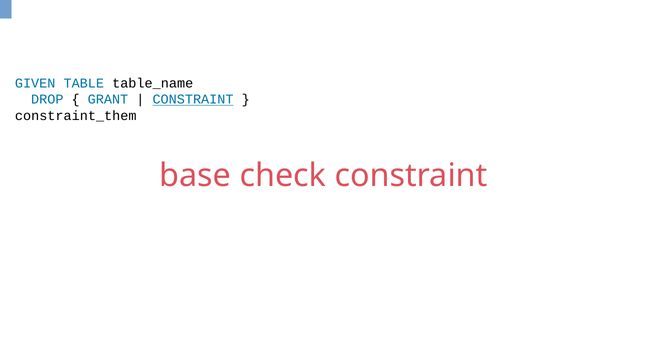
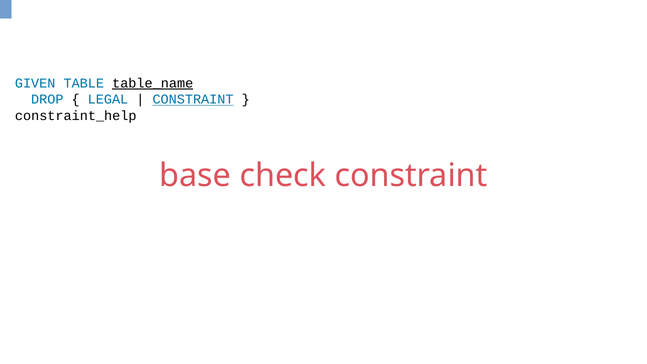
table_name underline: none -> present (153, 83)
GRANT: GRANT -> LEGAL (108, 99)
constraint_them: constraint_them -> constraint_help (76, 116)
